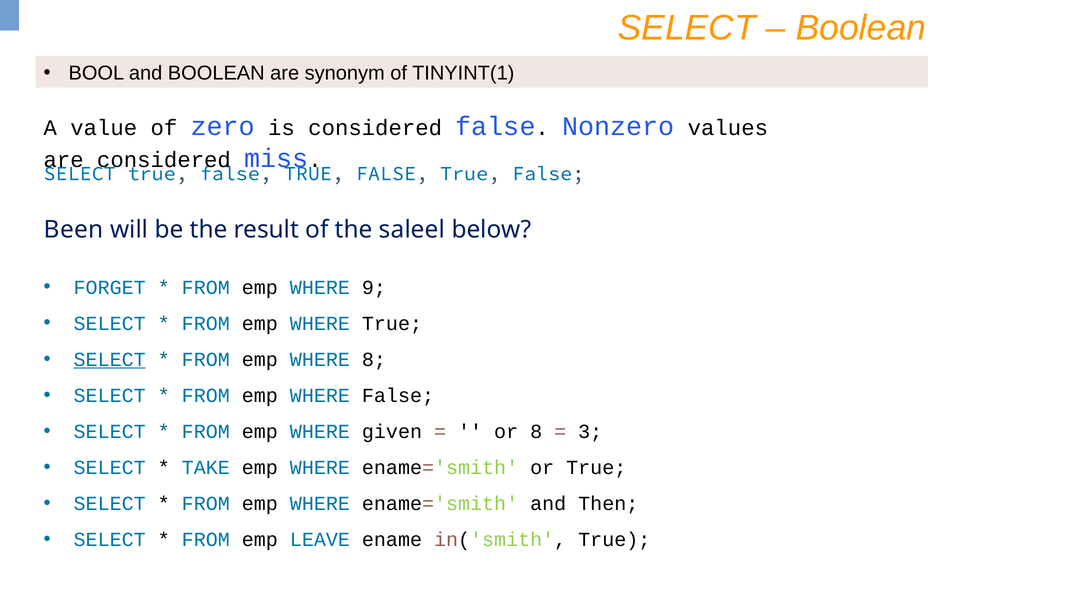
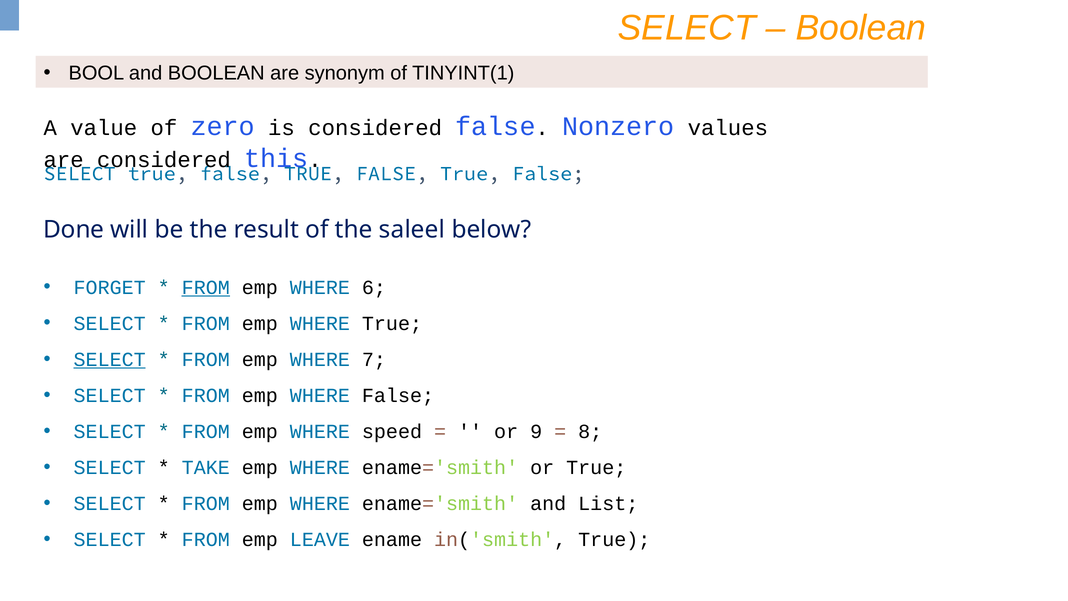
miss: miss -> this (276, 158)
Been: Been -> Done (74, 230)
FROM underline: none -> present (206, 287)
9: 9 -> 6 (374, 287)
WHERE 8: 8 -> 7 (374, 359)
given: given -> speed (392, 431)
or 8: 8 -> 9 (536, 431)
3: 3 -> 8 (590, 431)
Then: Then -> List (608, 504)
